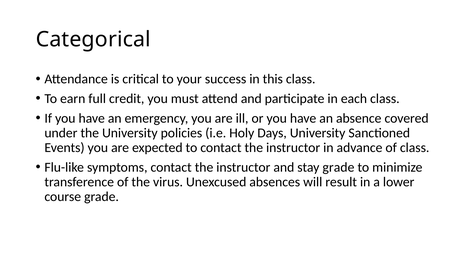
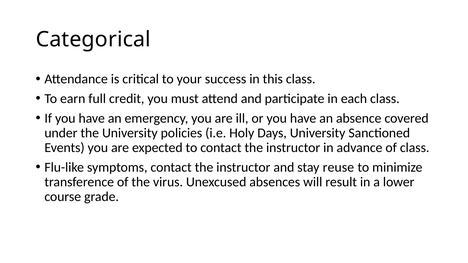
stay grade: grade -> reuse (338, 167)
